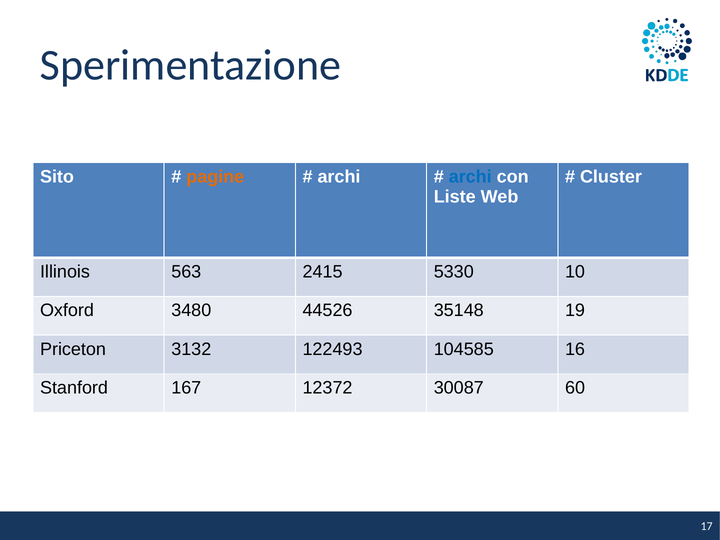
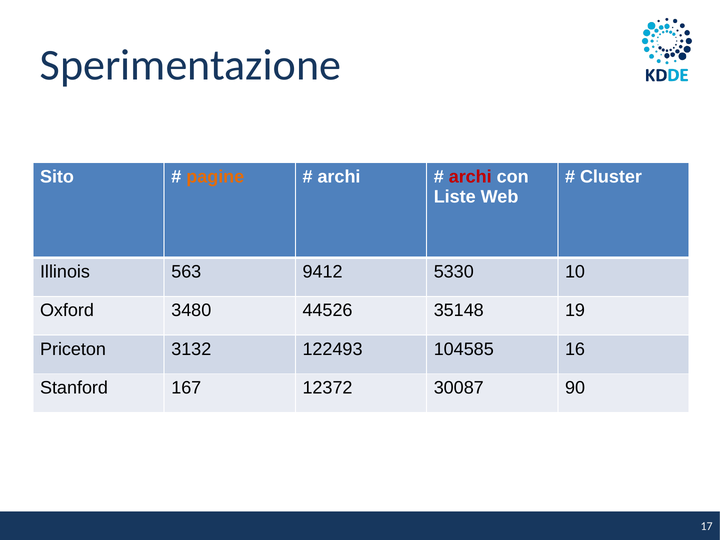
archi colour: blue -> red (470, 177)
2415: 2415 -> 9412 (323, 272)
60: 60 -> 90 (575, 388)
